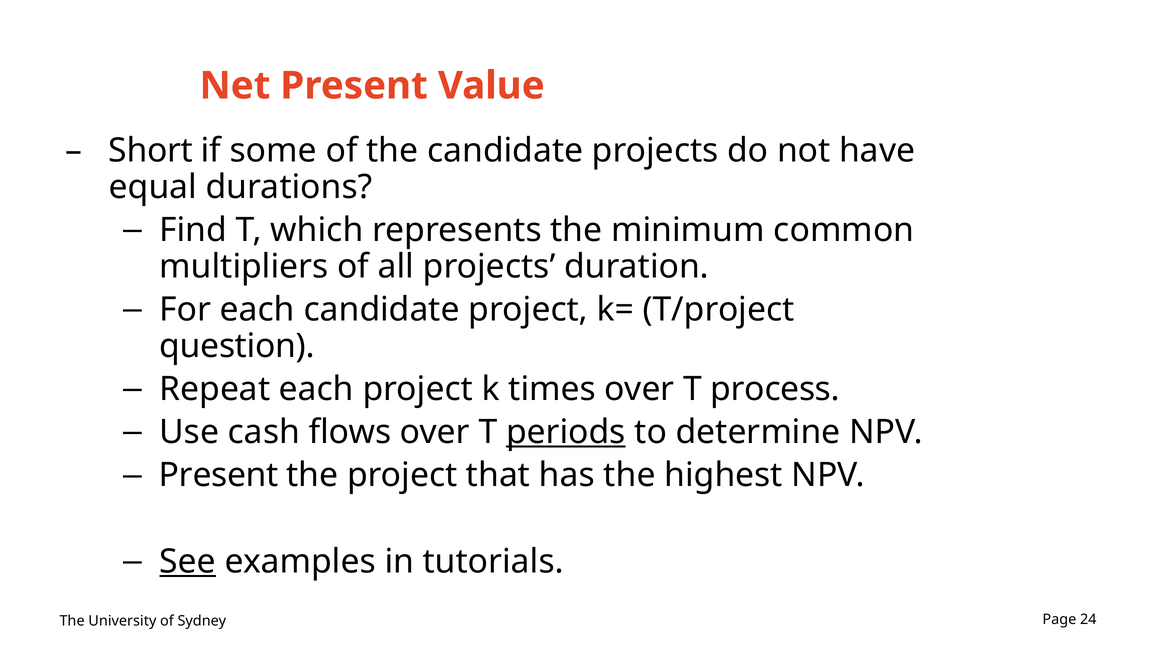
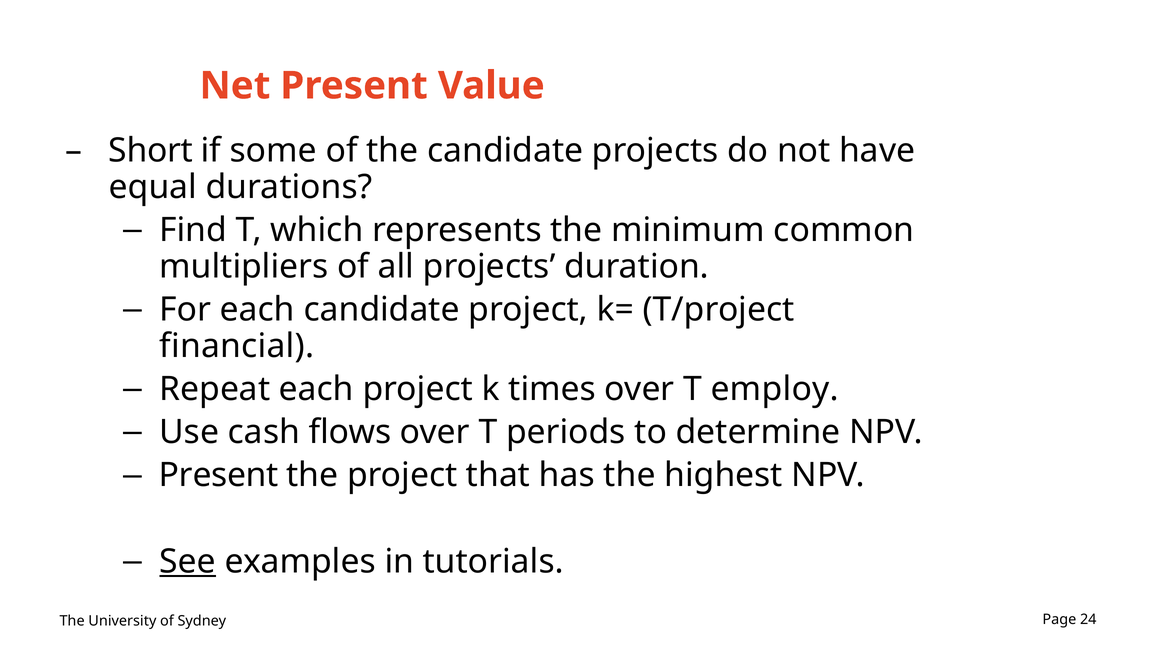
question: question -> financial (237, 346)
process: process -> employ (775, 389)
periods underline: present -> none (566, 432)
